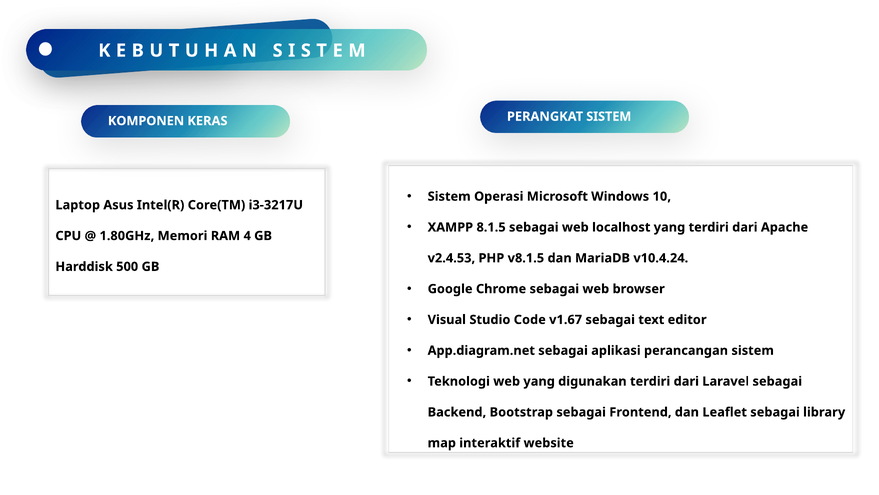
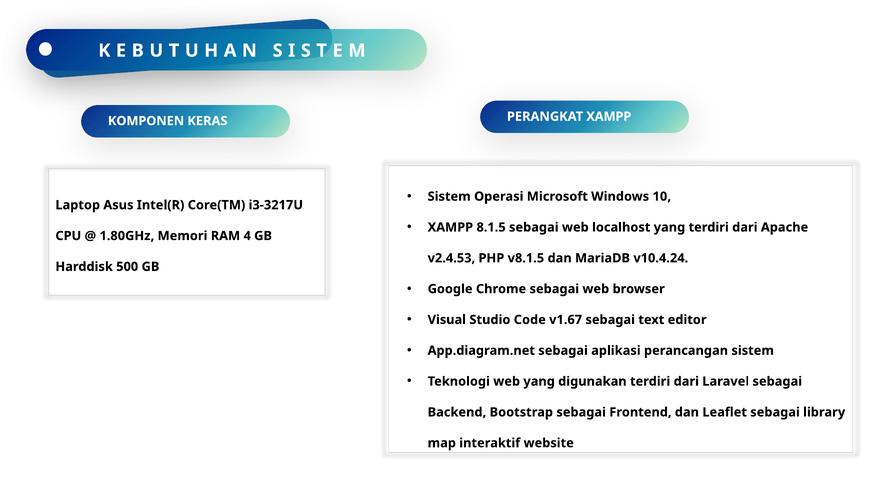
PERANGKAT SISTEM: SISTEM -> XAMPP (609, 116)
